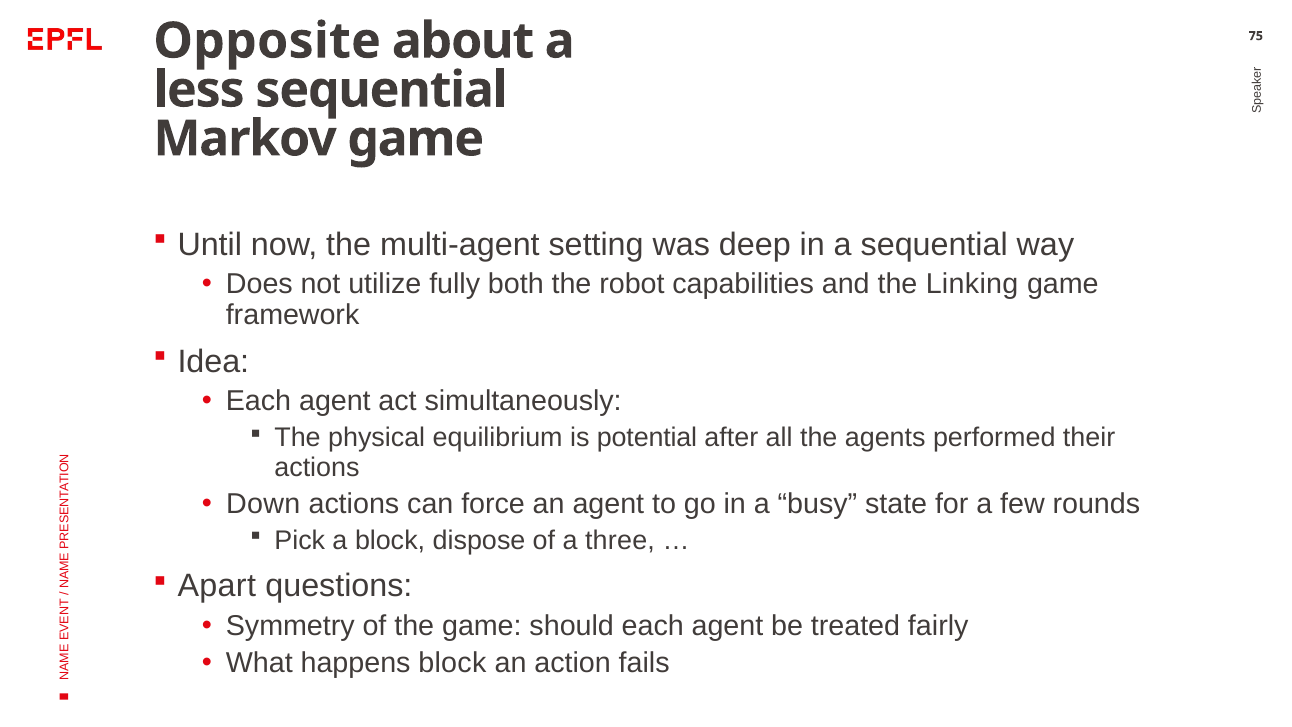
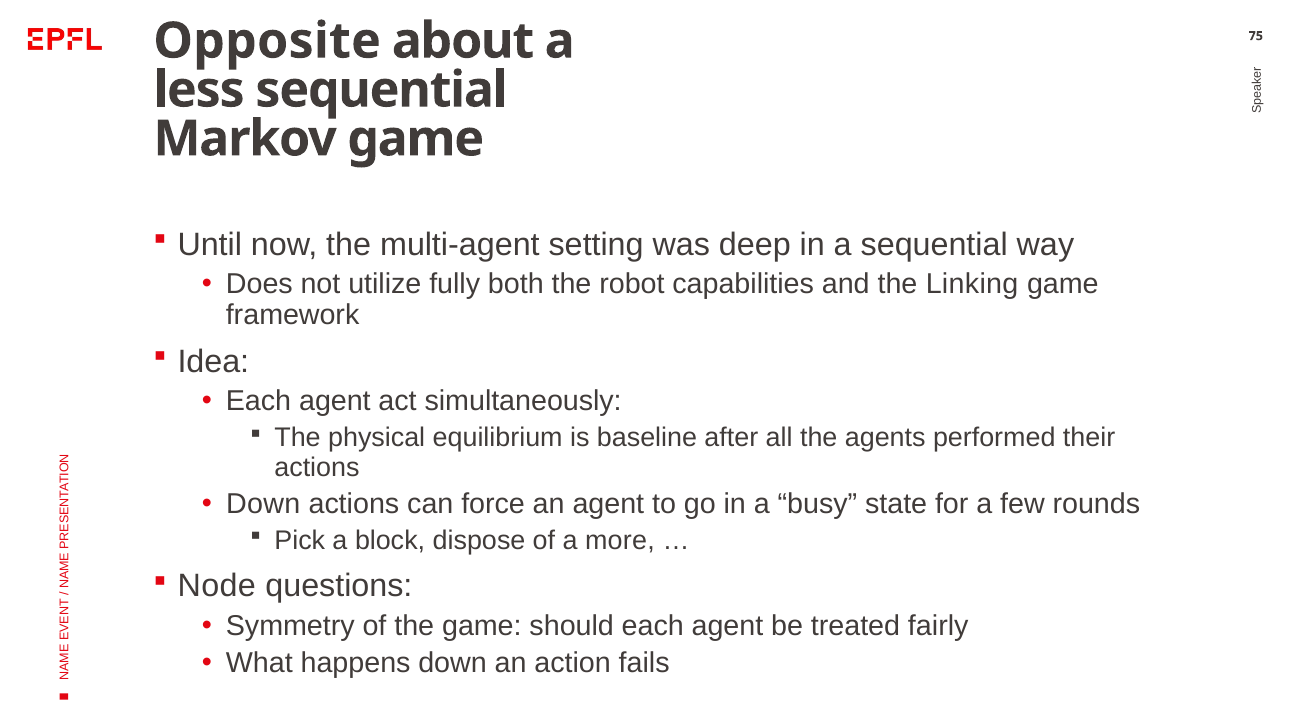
potential: potential -> baseline (647, 438)
three: three -> more (620, 541)
Apart: Apart -> Node (217, 586)
happens block: block -> down (453, 663)
